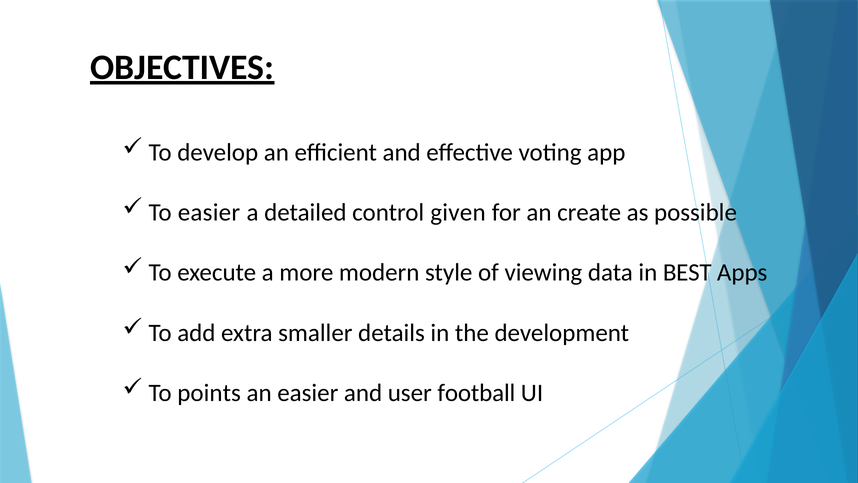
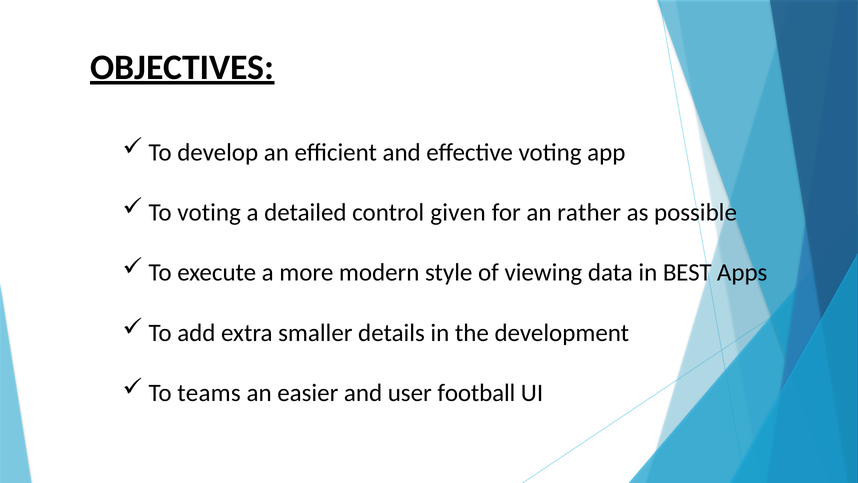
To easier: easier -> voting (209, 212)
create: create -> rather (589, 212)
points: points -> teams (209, 393)
